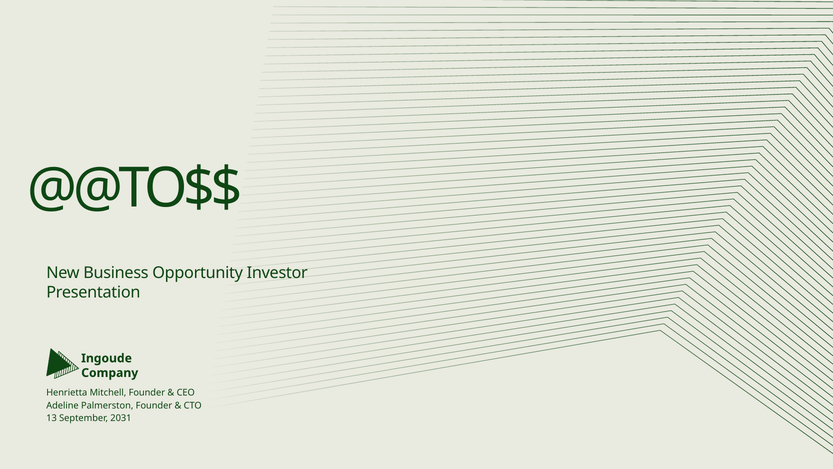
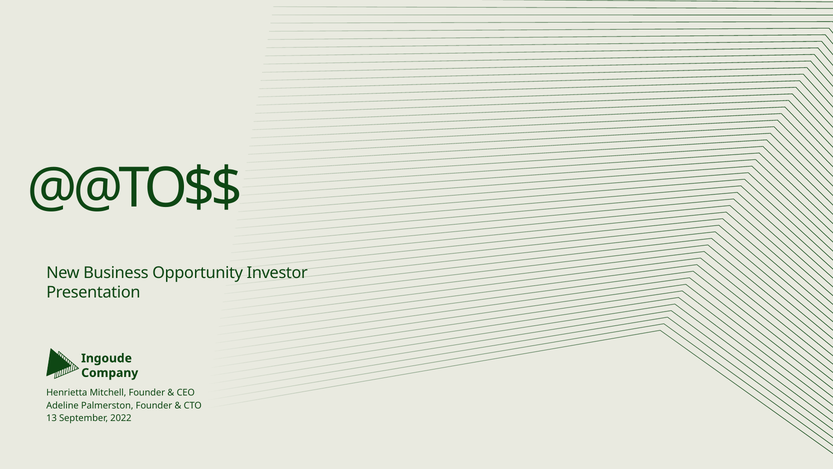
2031: 2031 -> 2022 (121, 418)
